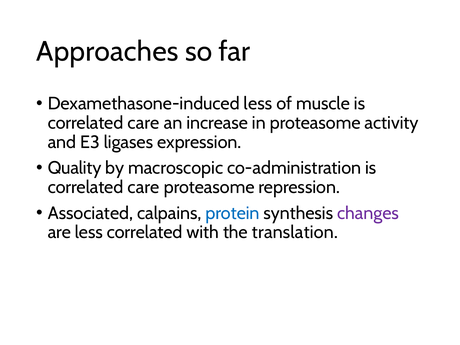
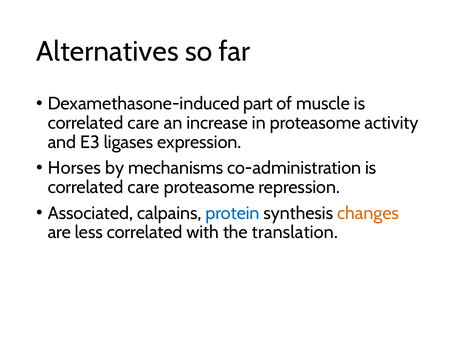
Approaches: Approaches -> Alternatives (107, 52)
Dexamethasone-induced less: less -> part (258, 104)
Quality: Quality -> Horses (74, 168)
macroscopic: macroscopic -> mechanisms (176, 168)
changes colour: purple -> orange (368, 213)
